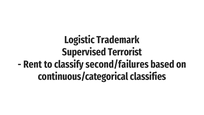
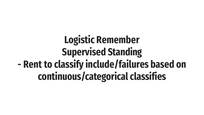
Trademark: Trademark -> Remember (118, 40)
Terrorist: Terrorist -> Standing (125, 52)
second/failures: second/failures -> include/failures (117, 64)
